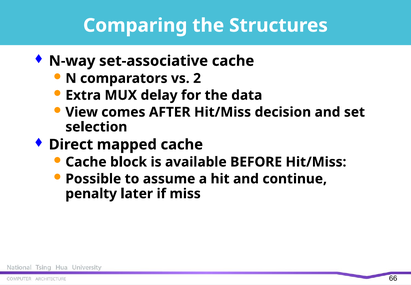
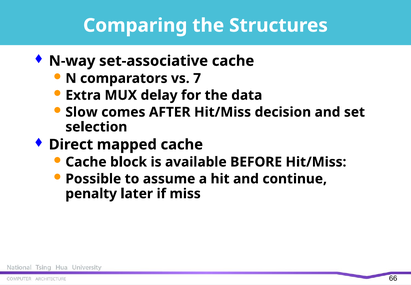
2: 2 -> 7 (197, 78)
View: View -> Slow (82, 112)
